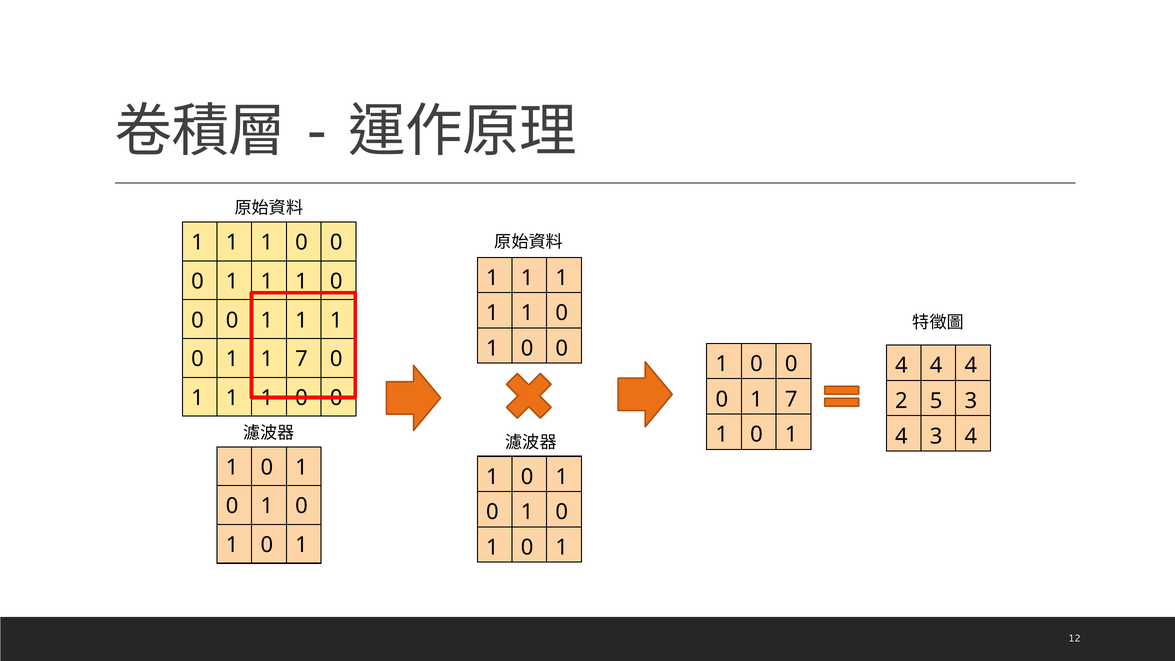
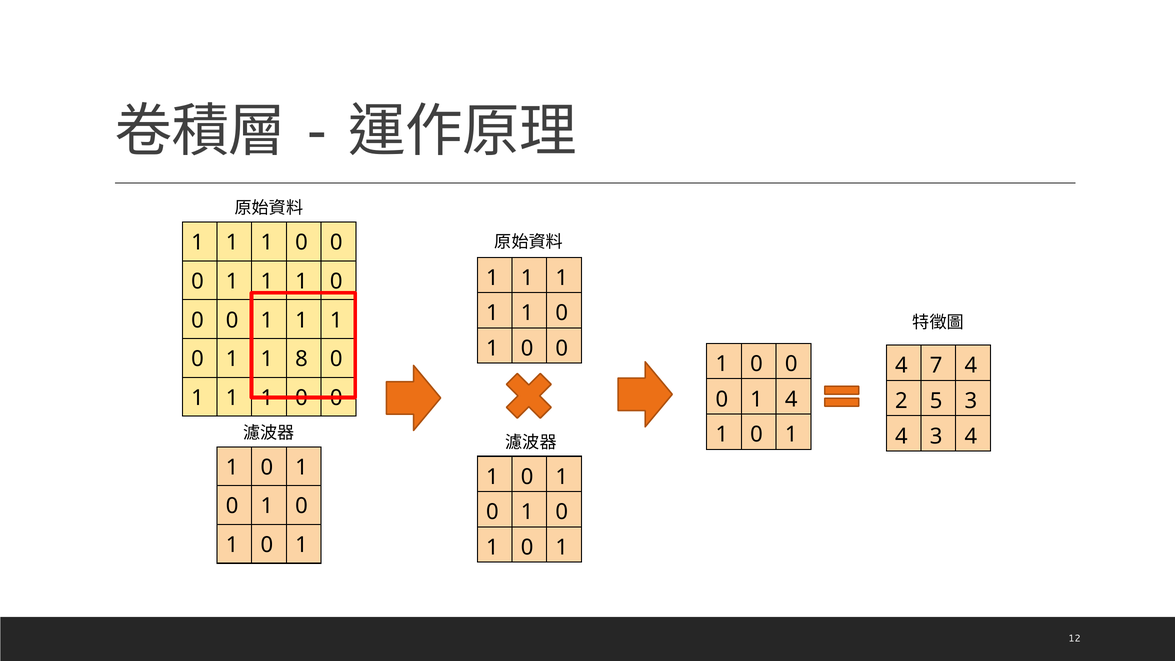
1 1 7: 7 -> 8 (302, 359)
4: 4 -> 7 (936, 366)
7: 7 -> 4 (791, 399)
